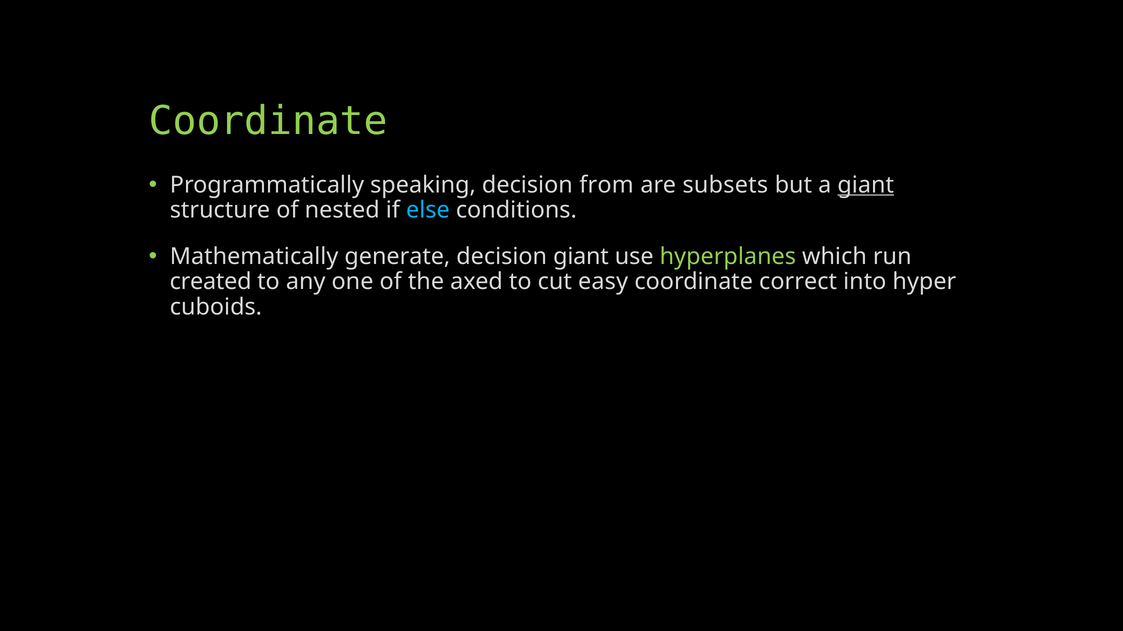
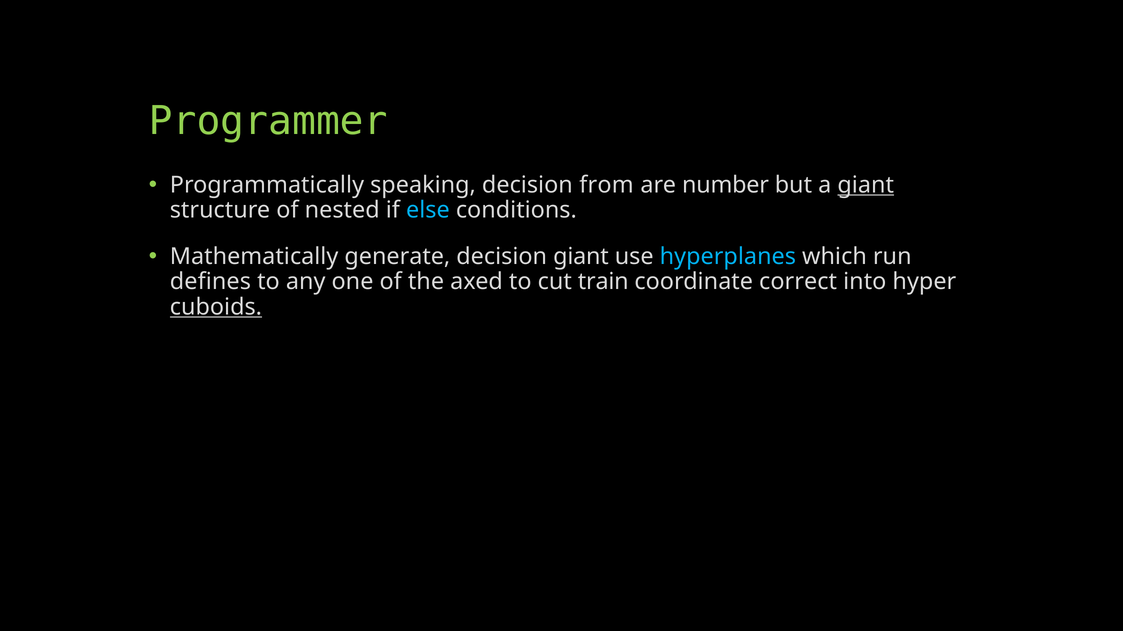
Coordinate: Coordinate -> Programmer (268, 121)
subsets: subsets -> number (726, 185)
hyperplanes colour: light green -> light blue (728, 257)
created: created -> defines (210, 282)
easy: easy -> train (603, 282)
cuboids underline: none -> present (216, 307)
